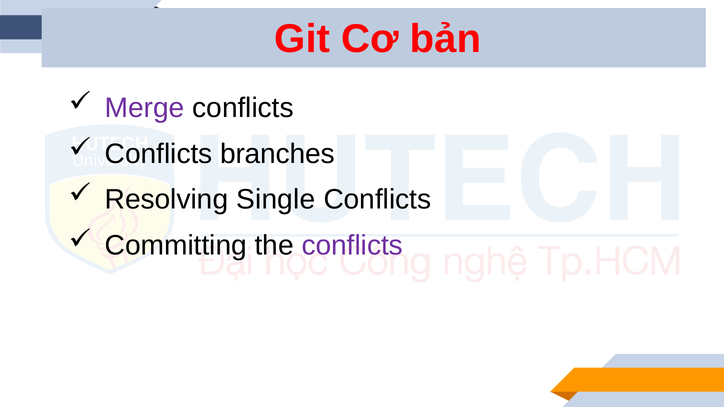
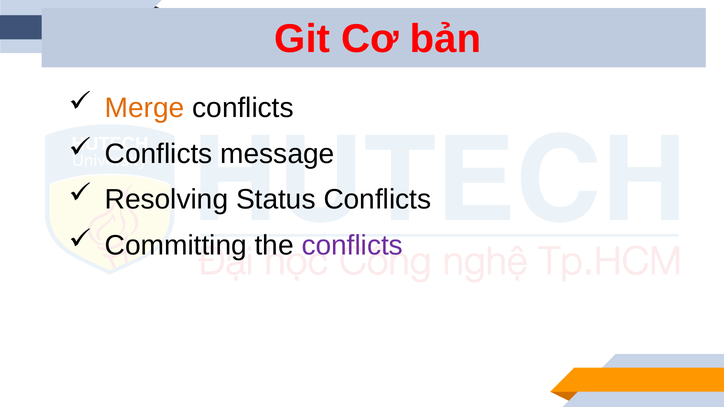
Merge colour: purple -> orange (145, 108)
branches: branches -> message (277, 154)
Single: Single -> Status (276, 200)
